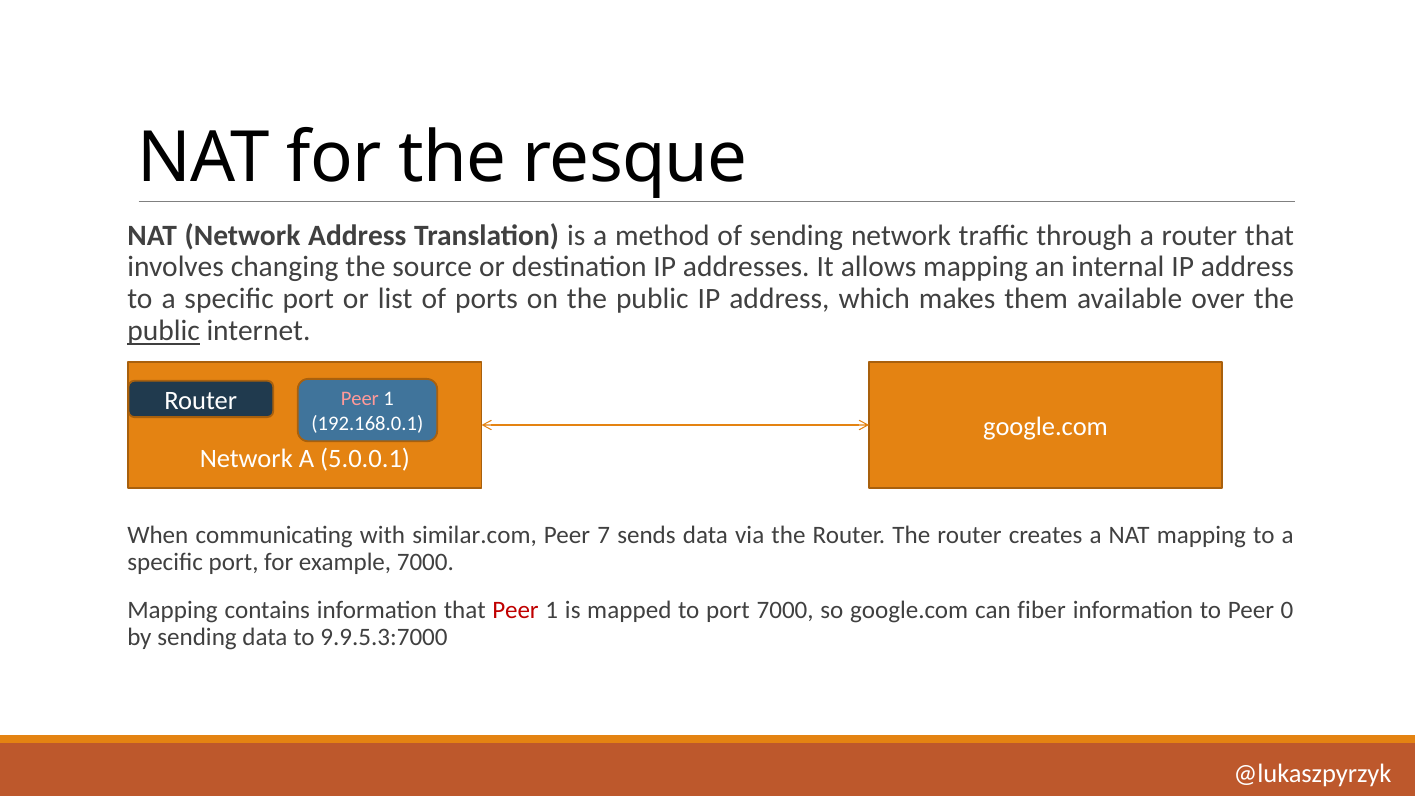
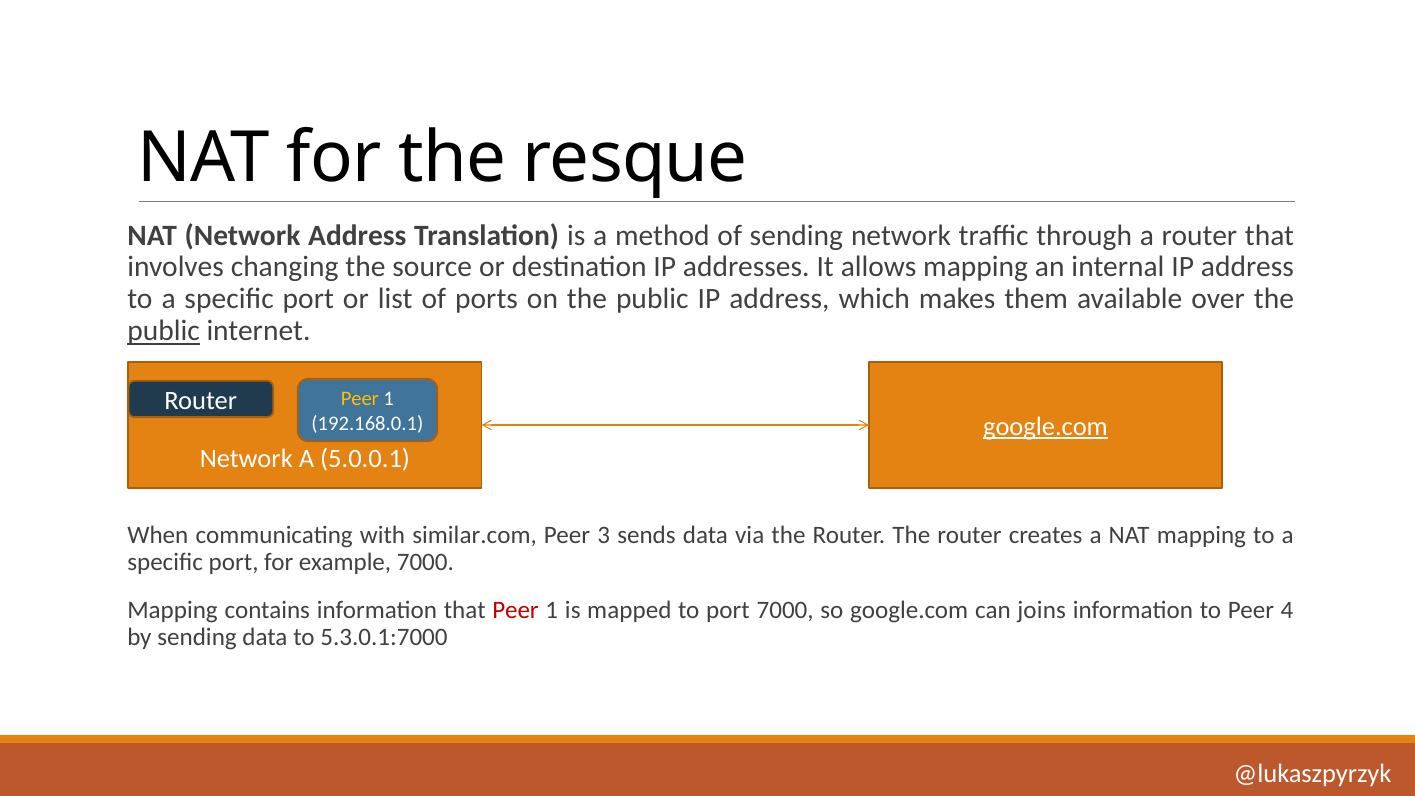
Peer colour: pink -> yellow (360, 399)
google.com underline: none -> present (1046, 427)
7: 7 -> 3 (604, 535)
fiber: fiber -> joins (1042, 610)
0: 0 -> 4 (1287, 610)
9.9.5.3:7000: 9.9.5.3:7000 -> 5.3.0.1:7000 (384, 637)
